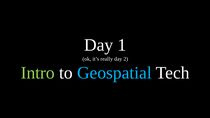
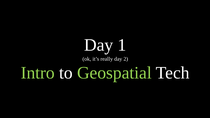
Geospatial colour: light blue -> light green (114, 73)
